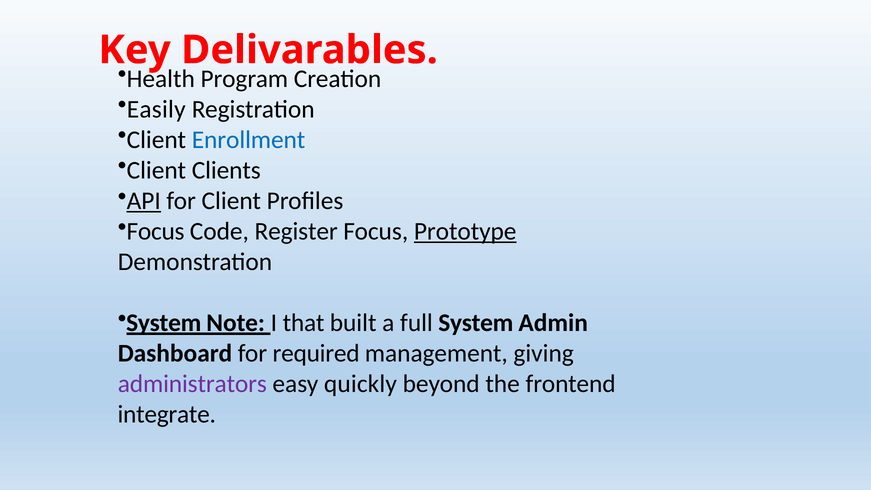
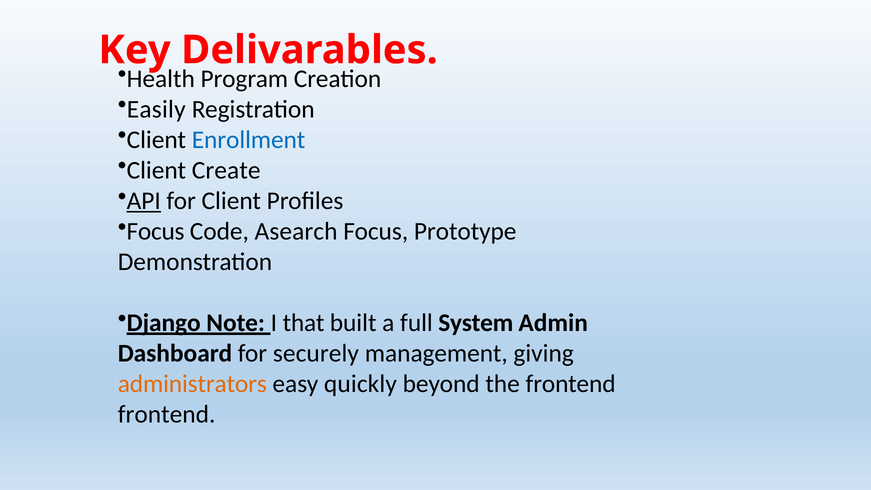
Clients: Clients -> Create (226, 170)
Register: Register -> Asearch (296, 231)
Prototype underline: present -> none (465, 231)
System: System -> Django (164, 323)
required: required -> securely (316, 353)
administrators colour: purple -> orange (192, 384)
integrate: integrate -> frontend (167, 414)
